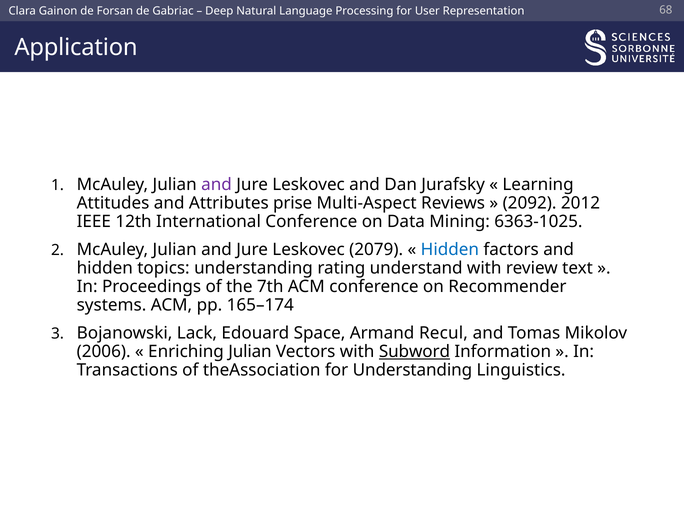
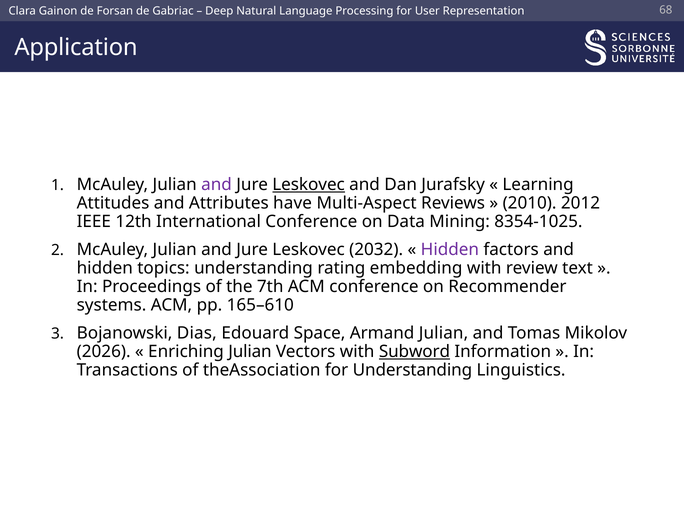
Leskovec underline: none -> present (309, 185)
prise: prise -> have (293, 203)
2092: 2092 -> 2010 (530, 203)
6363-1025: 6363-1025 -> 8354-1025 (538, 222)
2079: 2079 -> 2032 (376, 250)
Hidden colour: blue -> purple (450, 250)
understand: understand -> embedding (416, 268)
165–174: 165–174 -> 165–610 (260, 305)
Lack: Lack -> Dias (197, 333)
Armand Recul: Recul -> Julian (444, 333)
2006: 2006 -> 2026 (104, 352)
